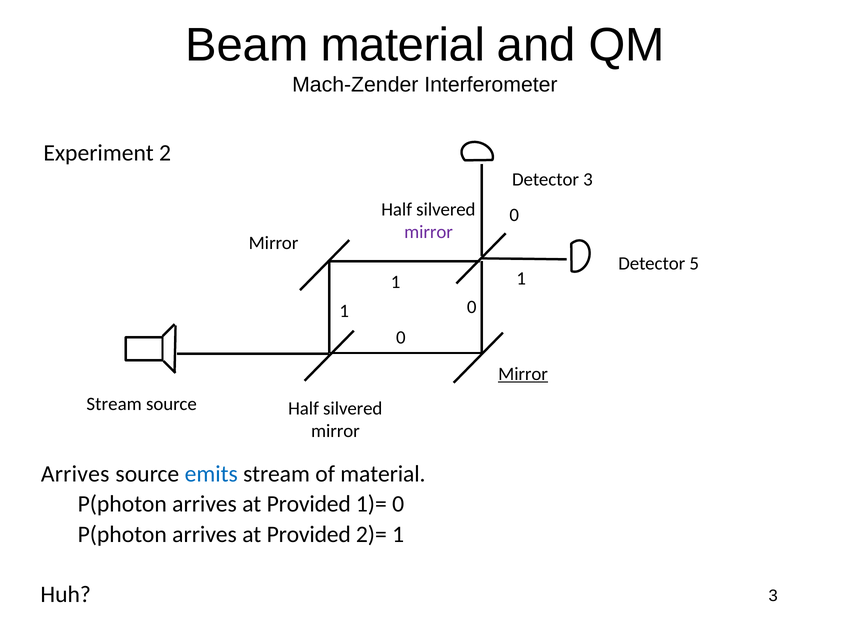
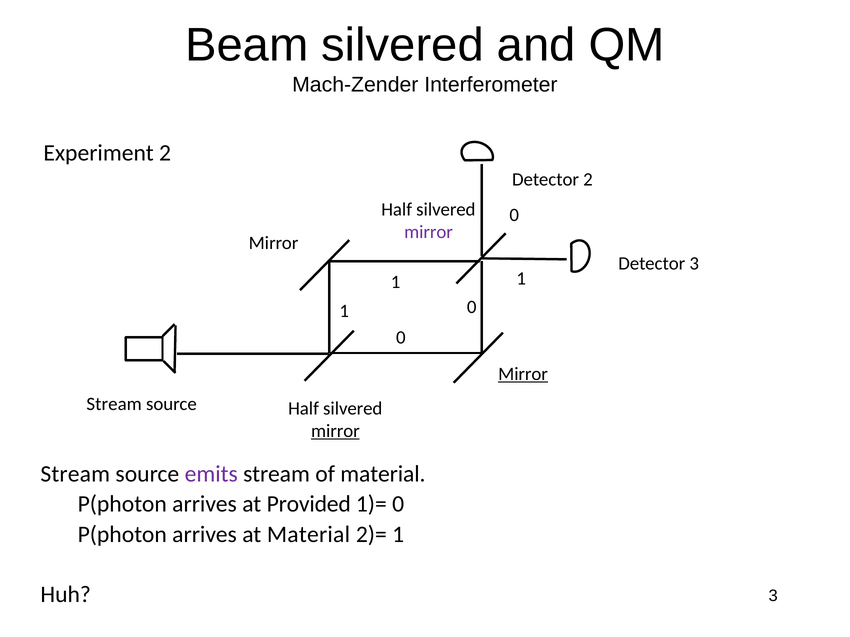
Beam material: material -> silvered (403, 45)
Detector 3: 3 -> 2 (588, 180)
Detector 5: 5 -> 3 (694, 264)
mirror underline: none -> present (335, 431)
Arrives: Arrives -> Stream (75, 474)
emits colour: blue -> purple (211, 474)
Provided: Provided -> Material (309, 535)
